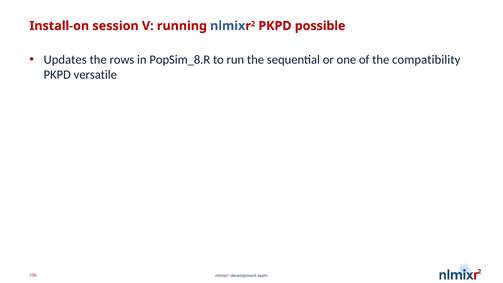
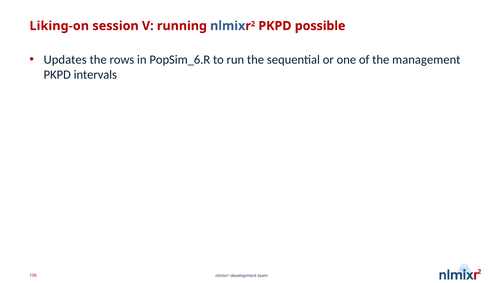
Install-on: Install-on -> Liking-on (59, 26)
PopSim_8.R: PopSim_8.R -> PopSim_6.R (180, 60)
compatibility: compatibility -> management (426, 60)
versatile: versatile -> intervals (95, 75)
